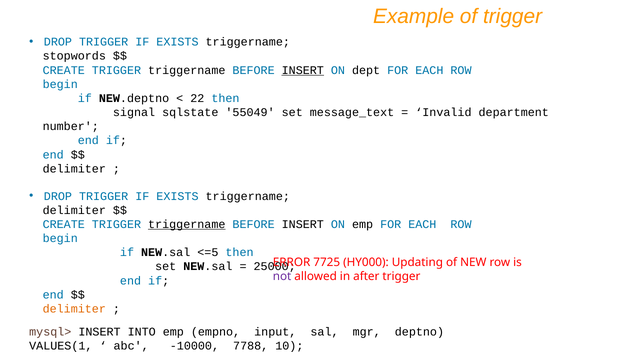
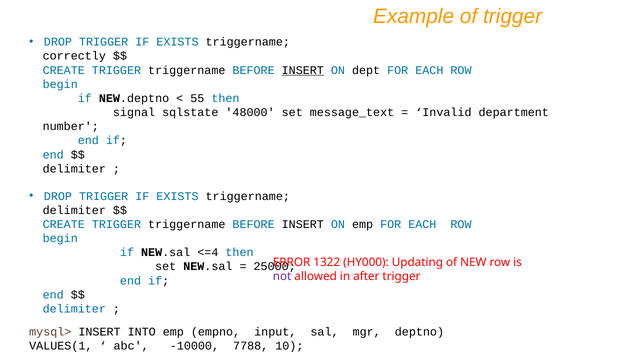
stopwords: stopwords -> correctly (74, 56)
22: 22 -> 55 (197, 98)
55049: 55049 -> 48000 (250, 112)
triggername underline: present -> none (187, 224)
<=5: <=5 -> <=4 (208, 252)
7725: 7725 -> 1322 (327, 262)
delimiter colour: orange -> blue (74, 308)
